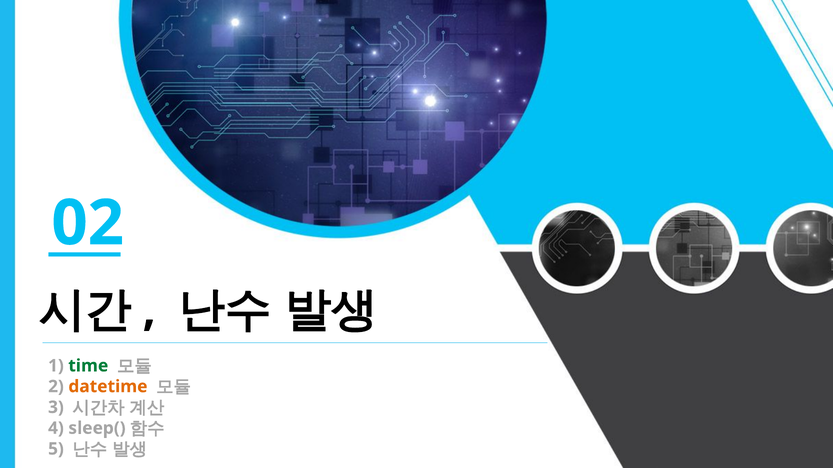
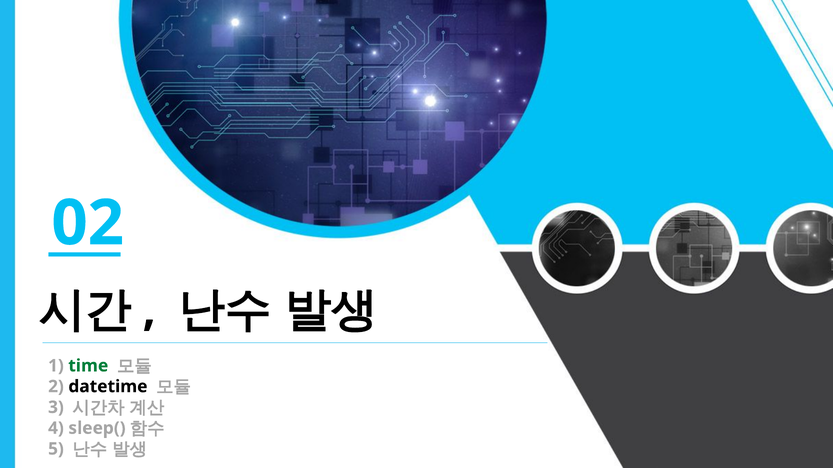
datetime colour: orange -> black (108, 387)
